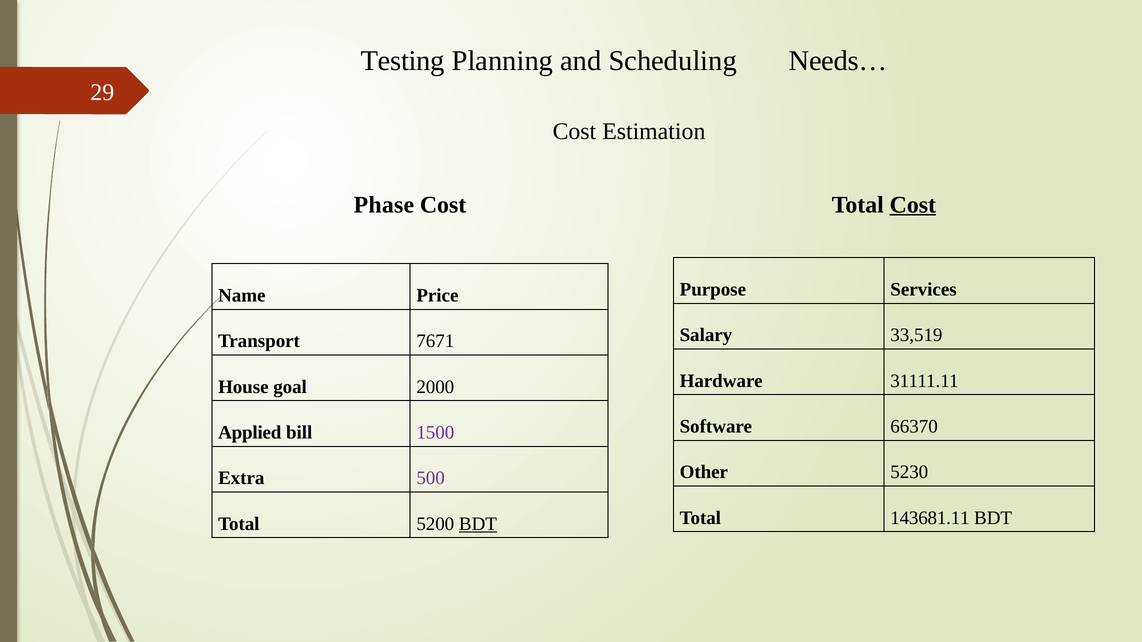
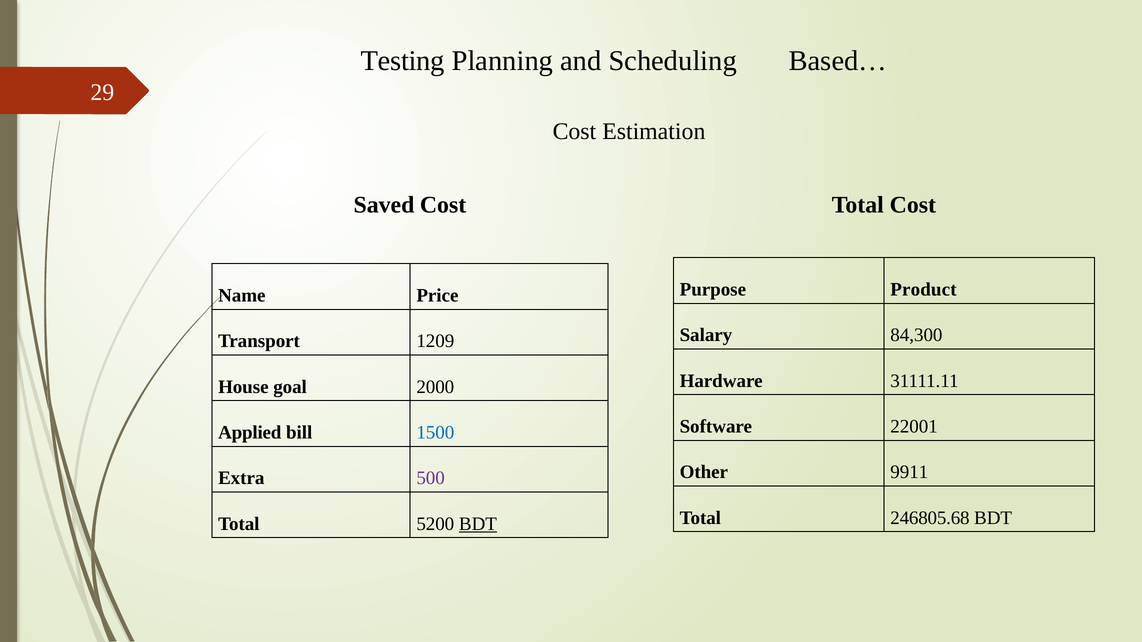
Needs…: Needs… -> Based… (838, 61)
Phase: Phase -> Saved (384, 205)
Cost underline: present -> none (913, 205)
Services: Services -> Product (923, 290)
33,519: 33,519 -> 84,300 (916, 335)
7671: 7671 -> 1209 (435, 341)
66370: 66370 -> 22001 (914, 427)
1500 colour: purple -> blue (435, 433)
5230: 5230 -> 9911 (909, 472)
143681.11: 143681.11 -> 246805.68 (930, 518)
